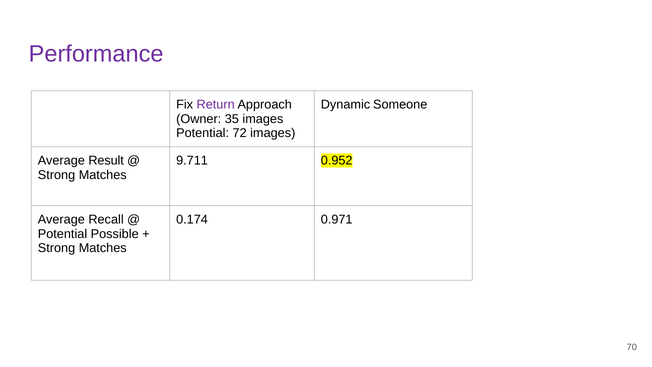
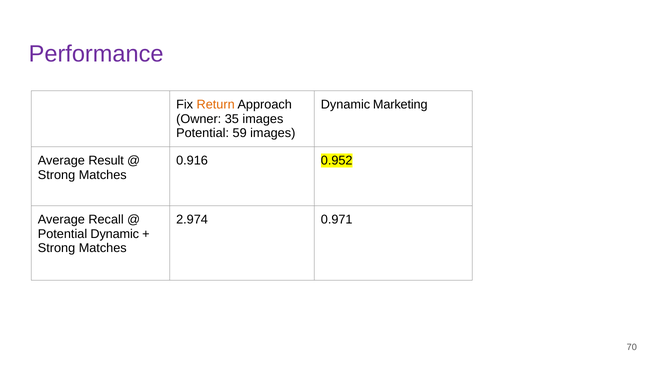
Return colour: purple -> orange (216, 105)
Someone: Someone -> Marketing (400, 105)
72: 72 -> 59 (240, 133)
9.711: 9.711 -> 0.916 (192, 160)
0.174: 0.174 -> 2.974 (192, 220)
Potential Possible: Possible -> Dynamic (115, 234)
